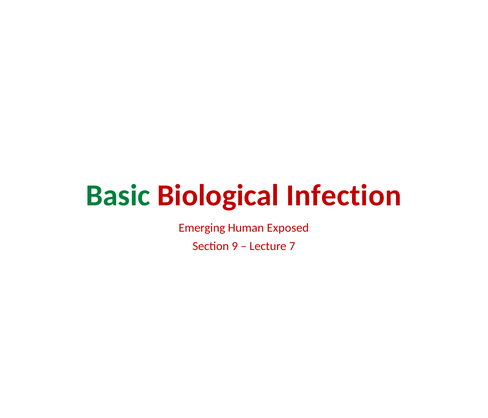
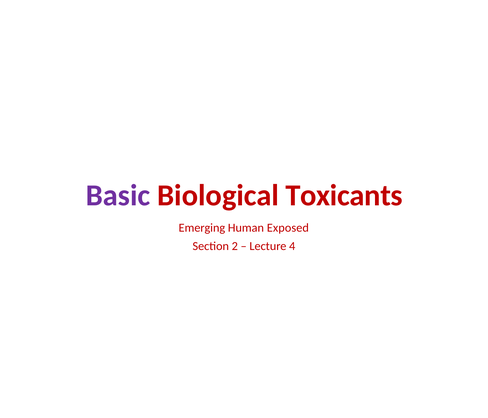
Basic colour: green -> purple (118, 196)
Infection: Infection -> Toxicants (344, 196)
9: 9 -> 2 (235, 246)
7: 7 -> 4 (292, 246)
